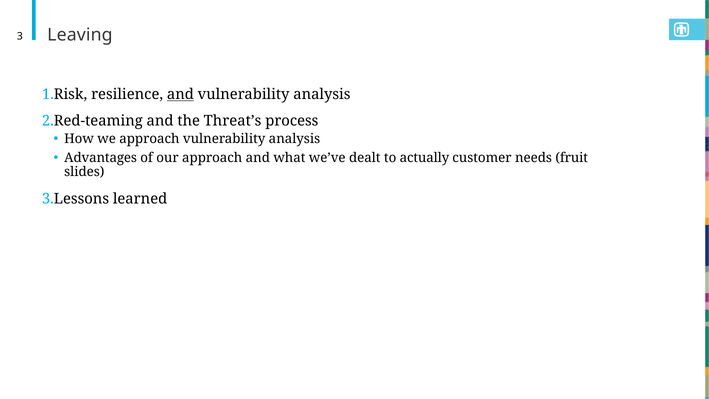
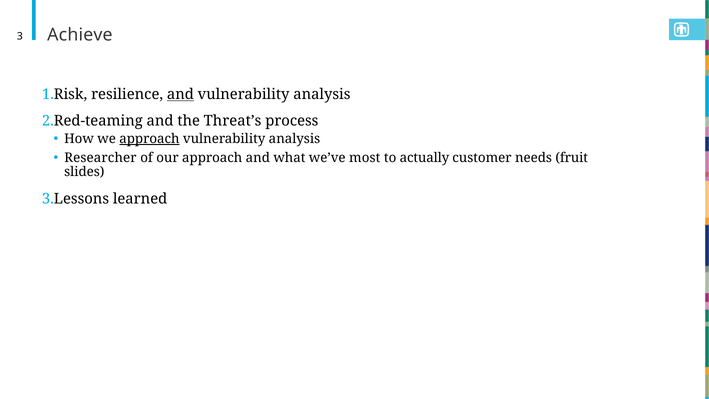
Leaving: Leaving -> Achieve (80, 35)
approach underline: none -> present (149, 139)
Advantages: Advantages -> Researcher (100, 158)
dealt: dealt -> most (365, 158)
